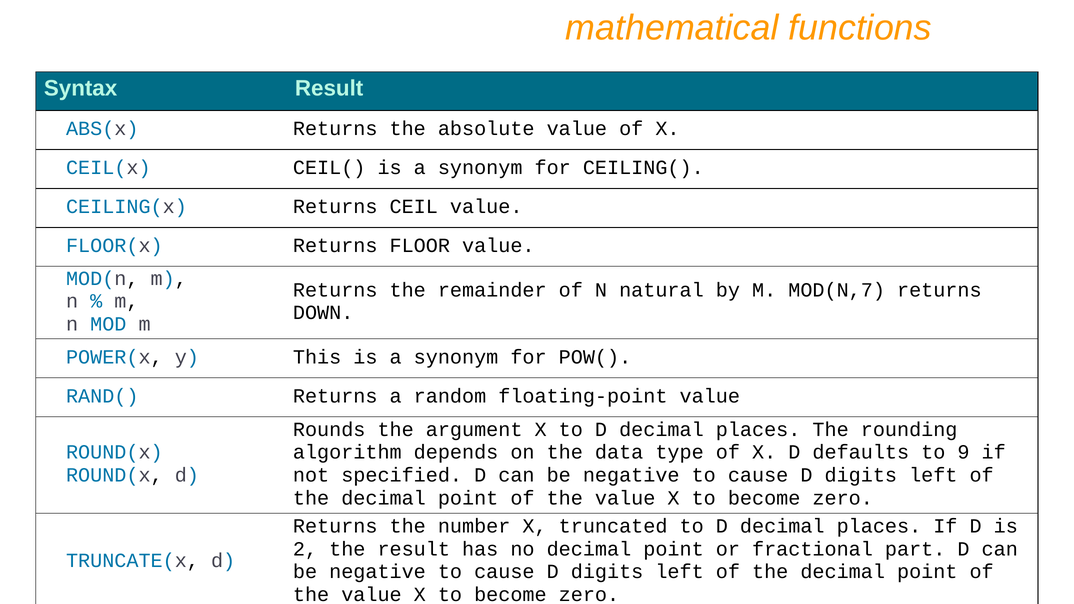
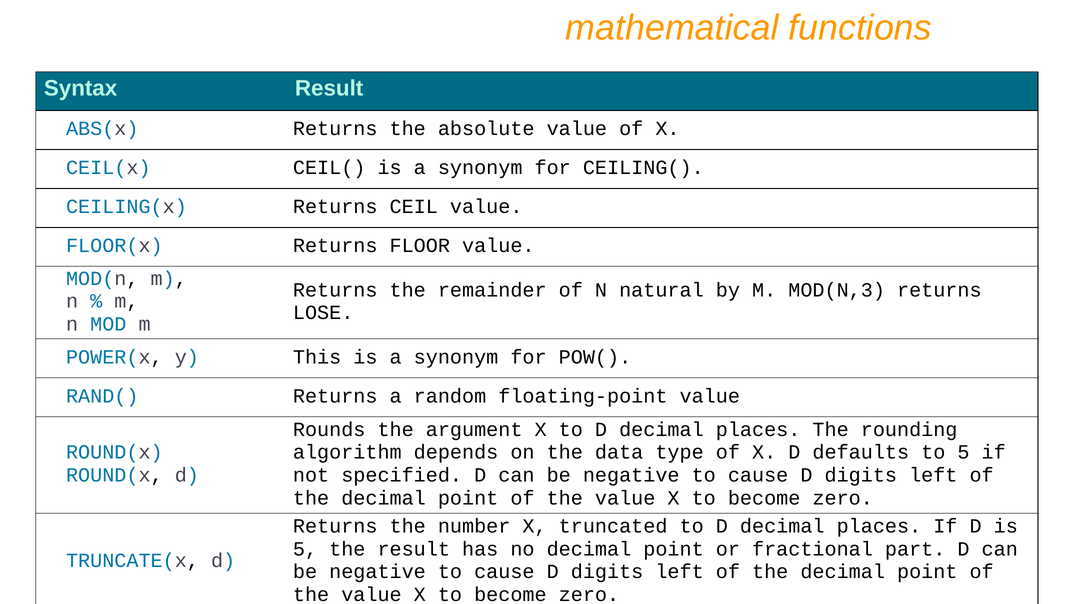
MOD(N,7: MOD(N,7 -> MOD(N,3 (837, 290)
DOWN: DOWN -> LOSE (323, 313)
to 9: 9 -> 5 (963, 452)
2: 2 -> 5 (305, 549)
